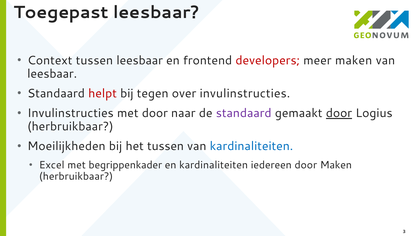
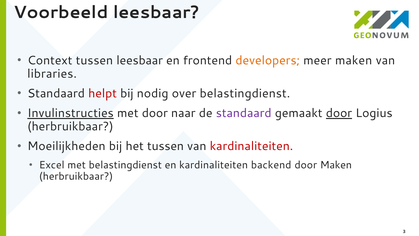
Toegepast: Toegepast -> Voorbeeld (61, 12)
developers colour: red -> orange (268, 60)
leesbaar: leesbaar -> libraries (52, 74)
tegen: tegen -> nodig (153, 93)
over invulinstructies: invulinstructies -> belastingdienst (245, 93)
Invulinstructies underline: none -> present (70, 113)
kardinaliteiten colour: blue -> red (251, 146)
met begrippenkader: begrippenkader -> belastingdienst (125, 165)
iedereen: iedereen -> backend (271, 165)
